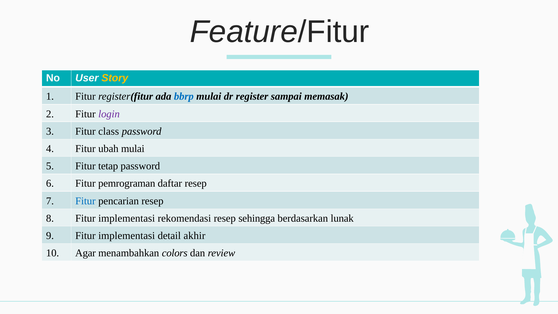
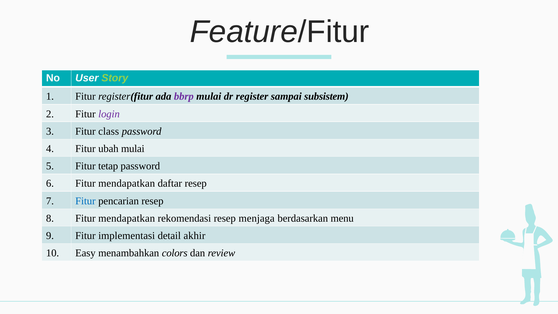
Story colour: yellow -> light green (115, 78)
bbrp colour: blue -> purple (184, 96)
memasak: memasak -> subsistem (326, 96)
6 Fitur pemrograman: pemrograman -> mendapatkan (127, 183)
8 Fitur implementasi: implementasi -> mendapatkan (127, 218)
sehingga: sehingga -> menjaga (257, 218)
lunak: lunak -> menu (342, 218)
Agar: Agar -> Easy (85, 253)
